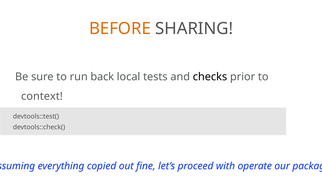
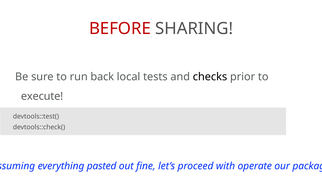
BEFORE colour: orange -> red (120, 29)
context: context -> execute (42, 96)
copied: copied -> pasted (102, 166)
